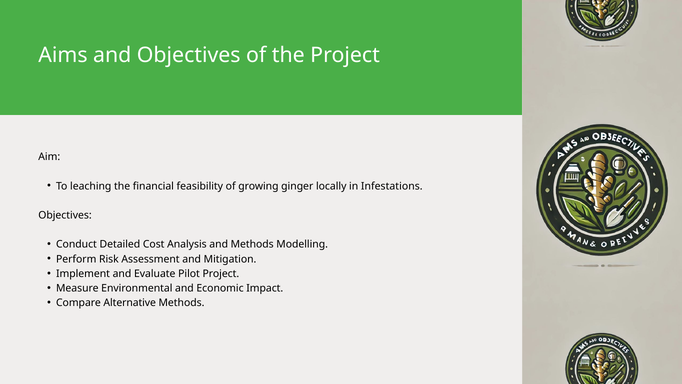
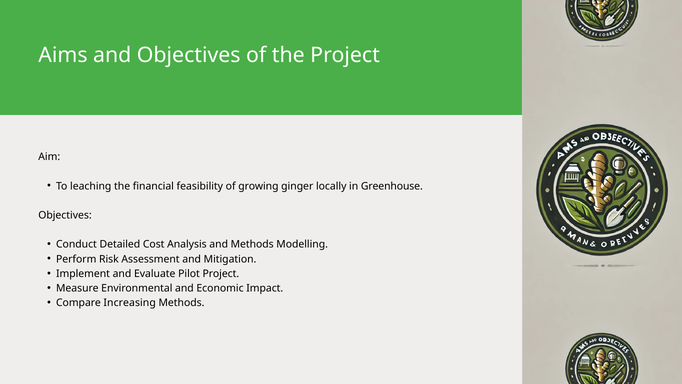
Infestations: Infestations -> Greenhouse (392, 186)
Alternative: Alternative -> Increasing (130, 303)
